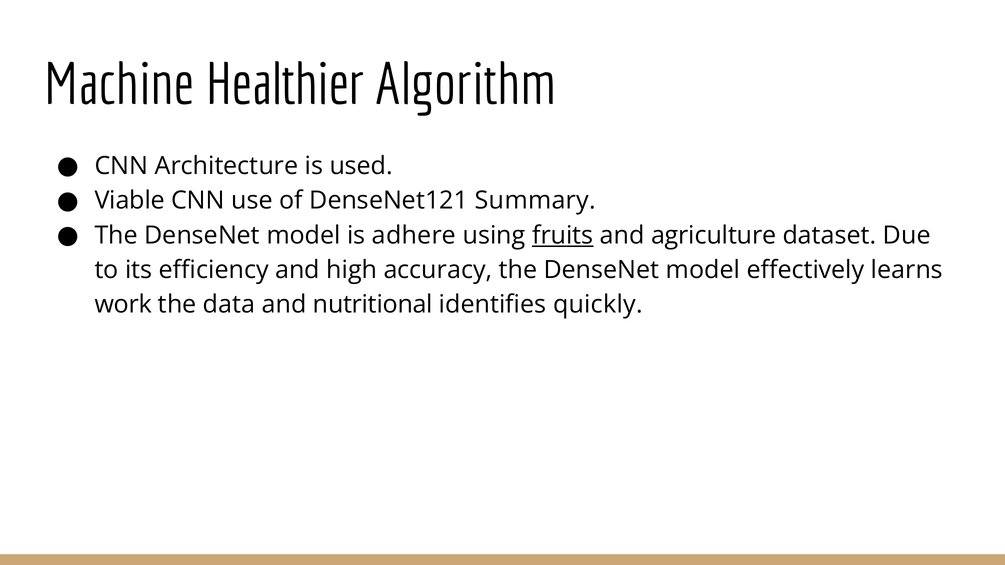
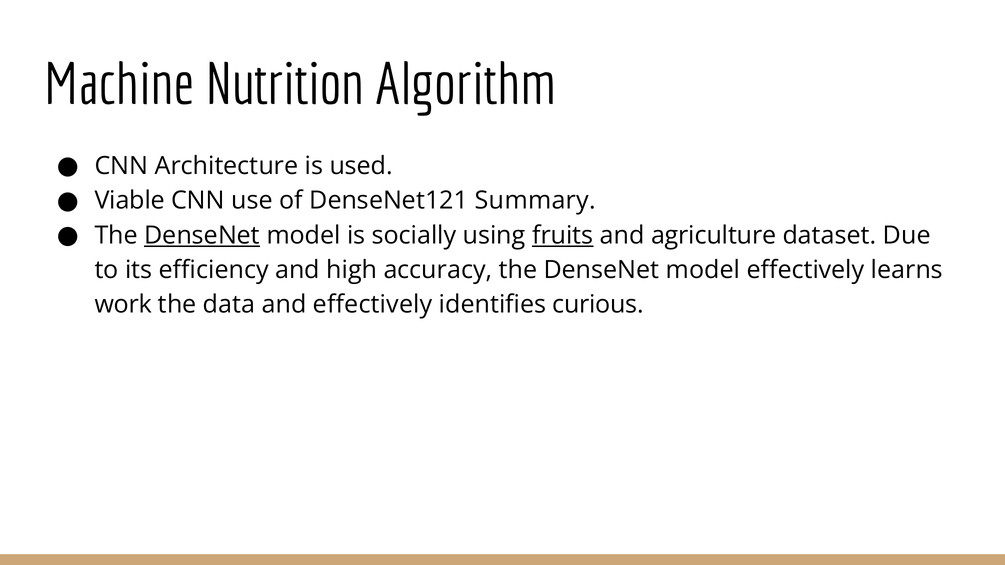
Healthier: Healthier -> Nutrition (285, 85)
DenseNet underline: none -> present (202, 235)
adhere: adhere -> socially (414, 235)
and nutritional: nutritional -> effectively (373, 305)
quickly: quickly -> curious (598, 305)
